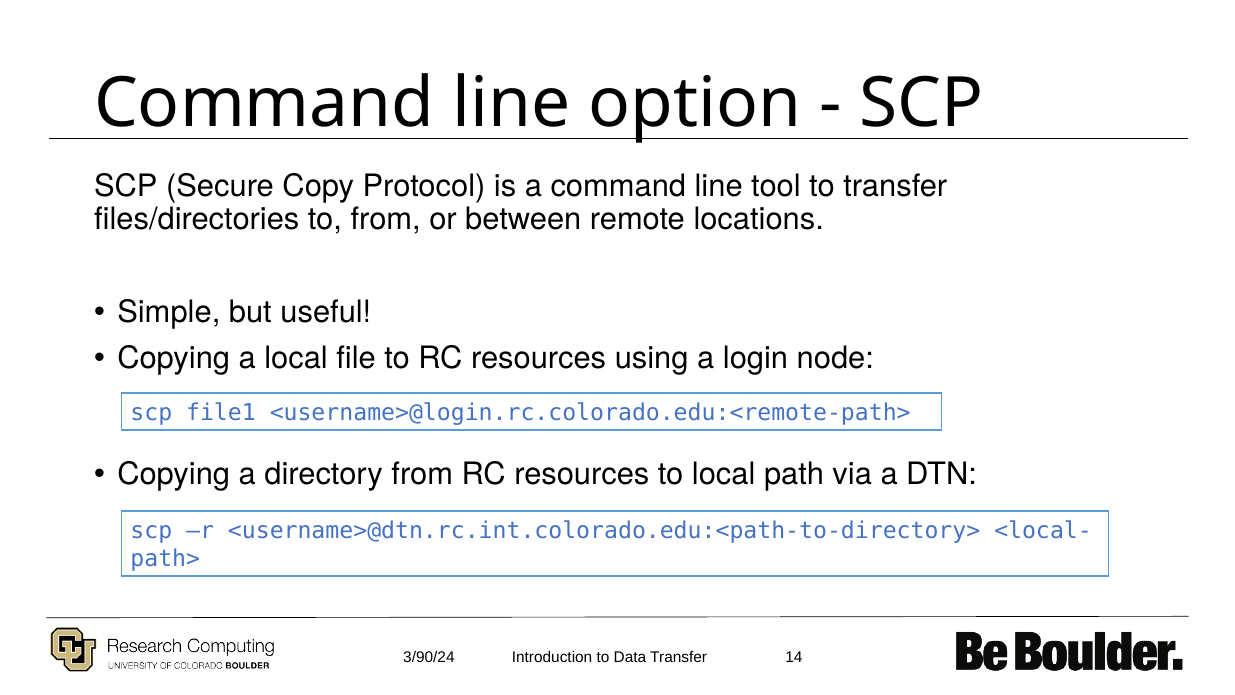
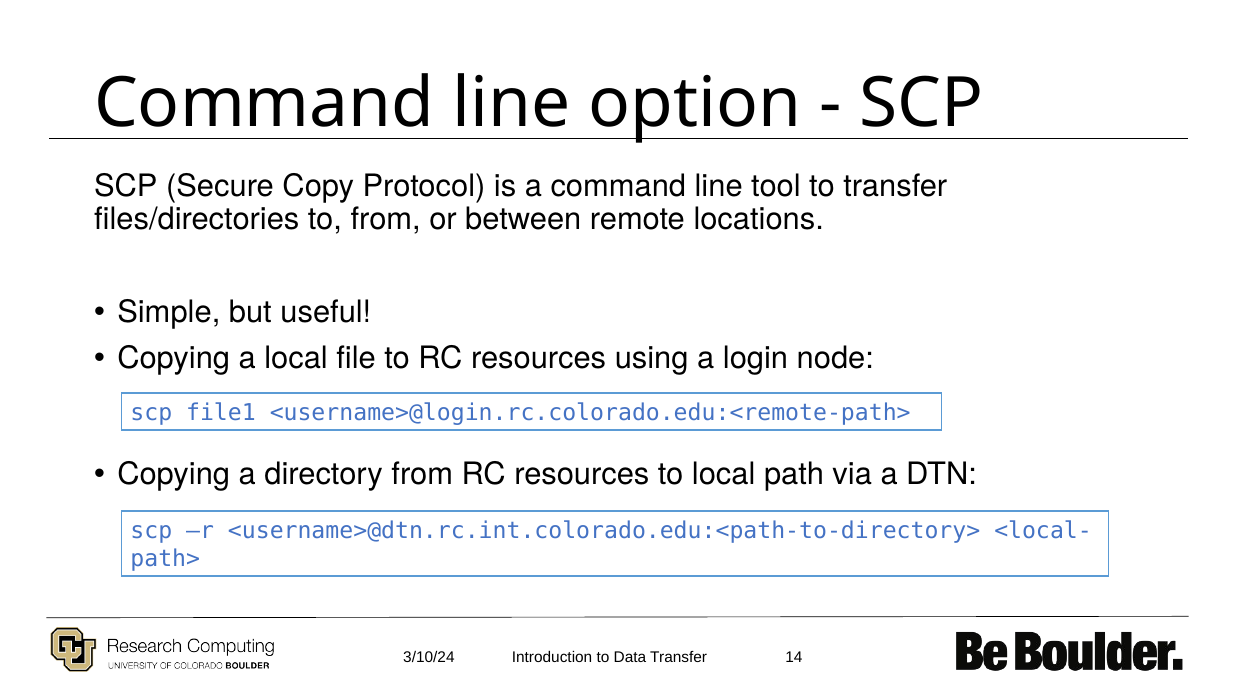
3/90/24: 3/90/24 -> 3/10/24 (429, 657)
